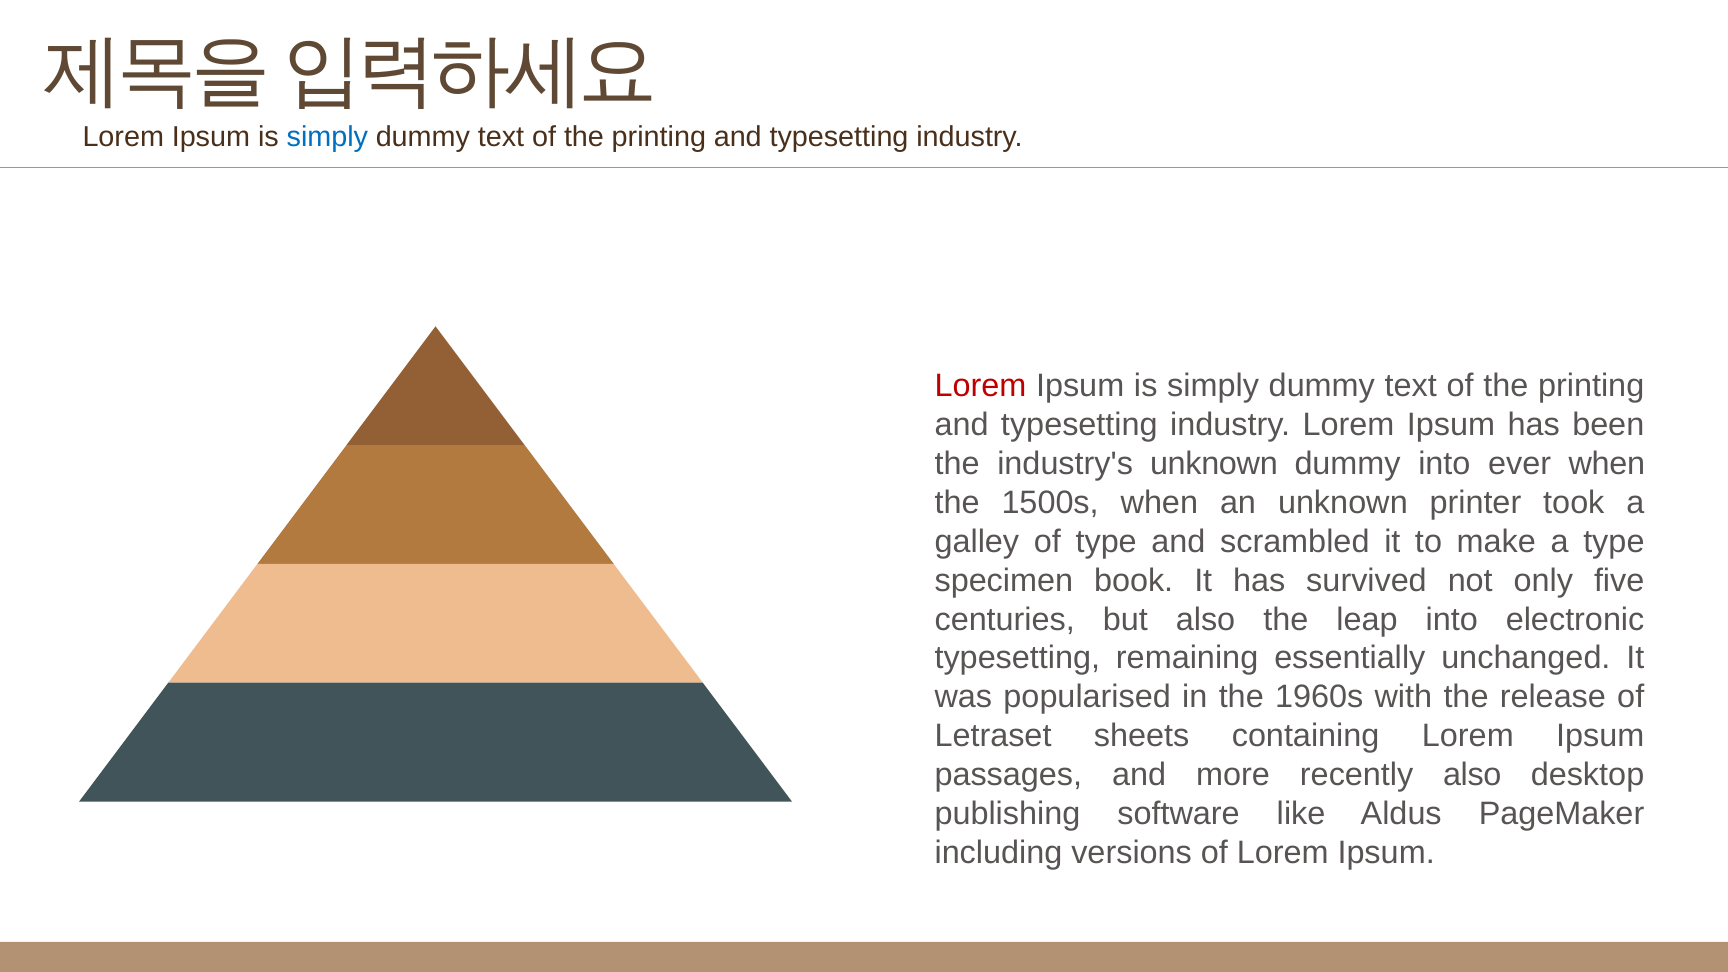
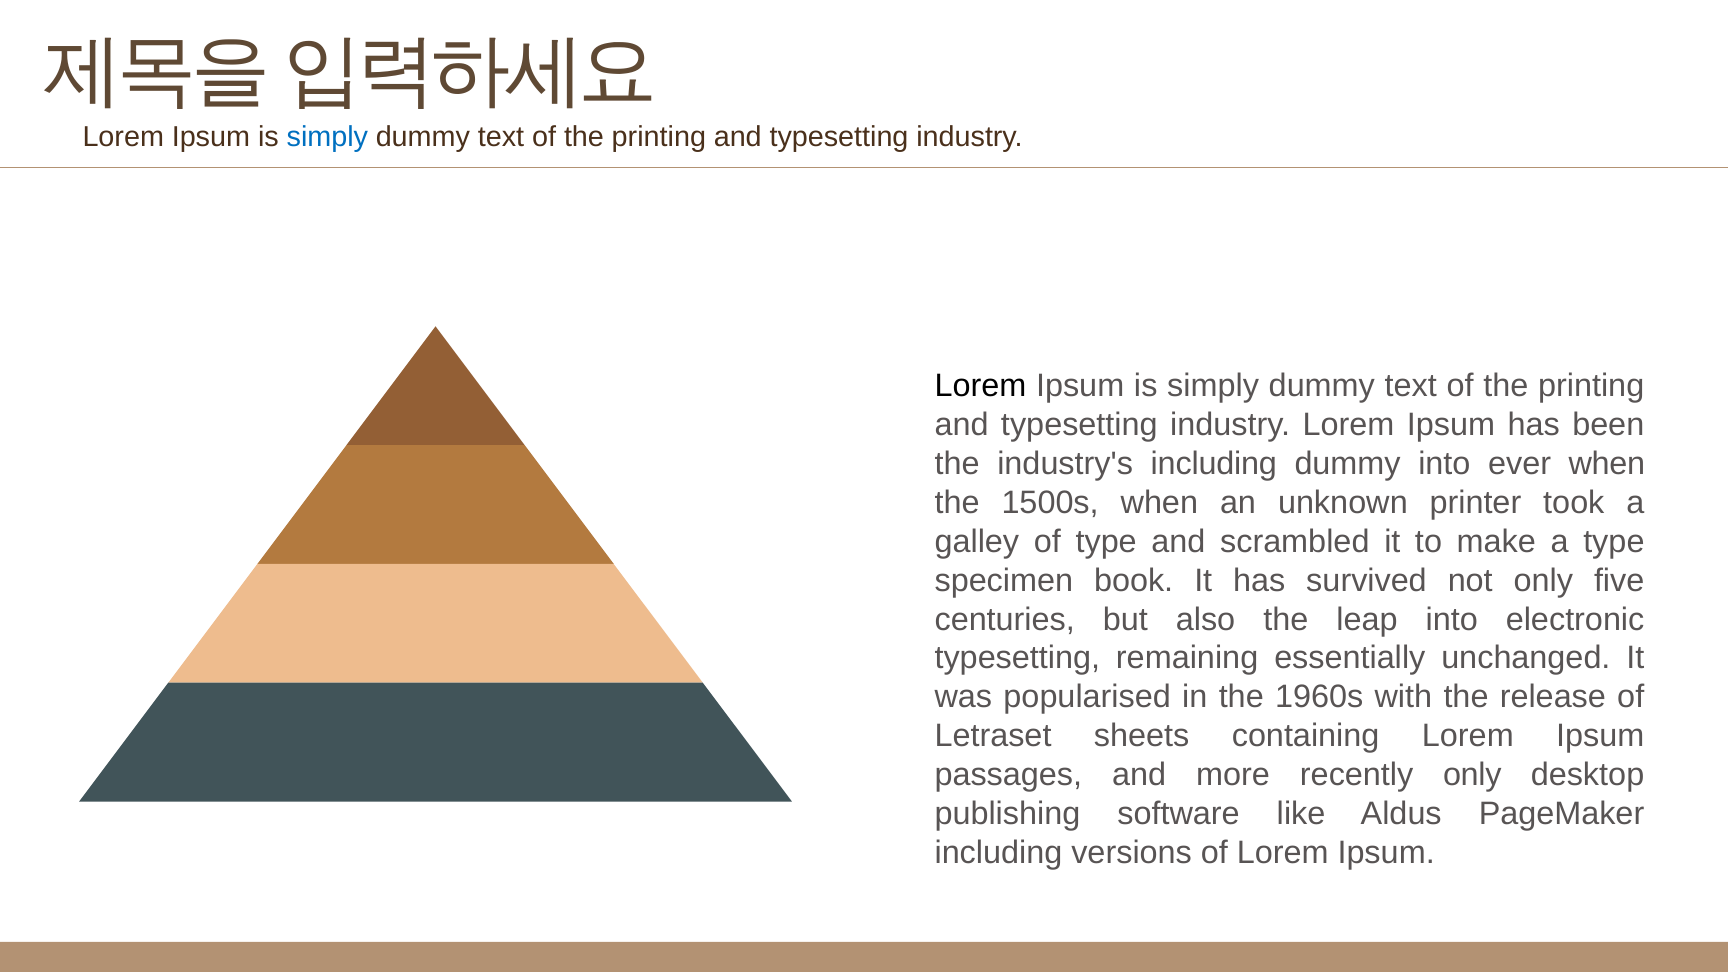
Lorem colour: red -> black (981, 386)
industry's unknown: unknown -> including (1214, 464)
recently also: also -> only (1472, 775)
